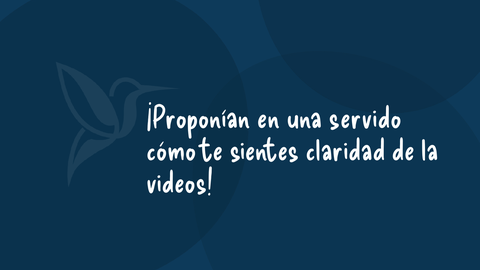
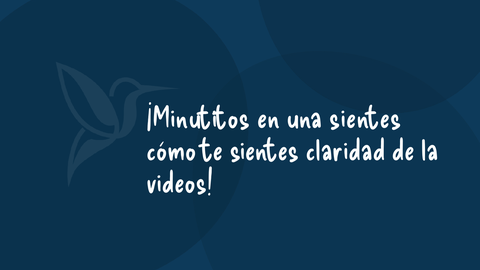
¡Proponían: ¡Proponían -> ¡Minutitos (198, 118)
una servido: servido -> sientes (365, 118)
